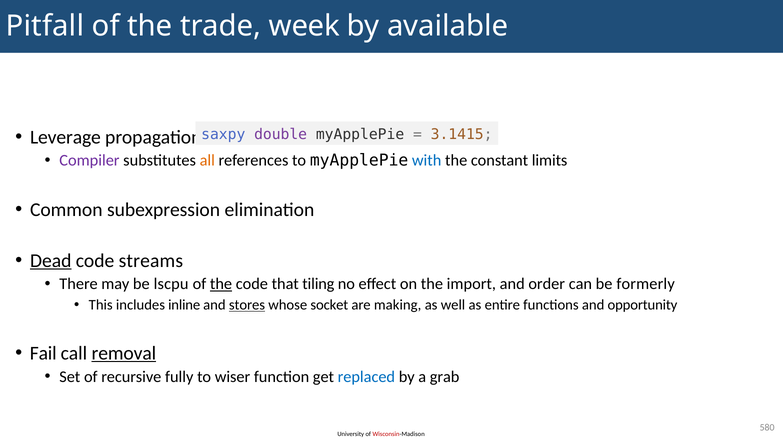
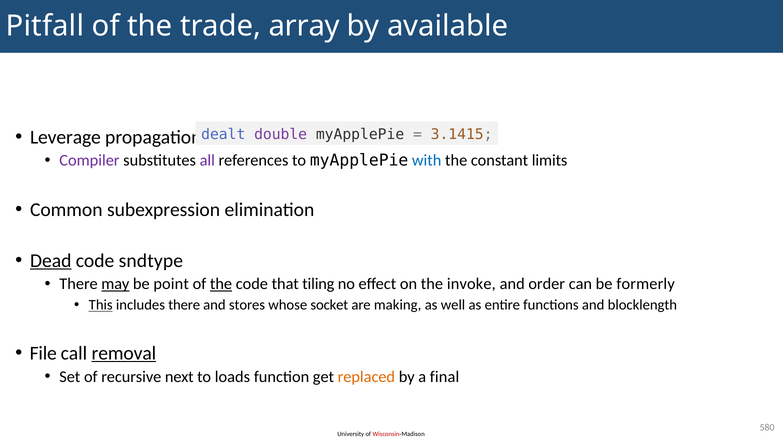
week: week -> array (304, 26)
saxpy: saxpy -> dealt (223, 134)
all colour: orange -> purple (207, 161)
streams: streams -> sndtype (151, 261)
may underline: none -> present (115, 284)
lscpu: lscpu -> point (171, 284)
import: import -> invoke (471, 284)
This underline: none -> present (101, 305)
includes inline: inline -> there (184, 305)
stores underline: present -> none (247, 305)
opportunity: opportunity -> blocklength (642, 305)
Fail: Fail -> File (43, 354)
fully: fully -> next (179, 377)
wiser: wiser -> loads (232, 377)
replaced colour: blue -> orange (366, 377)
grab: grab -> final (445, 377)
